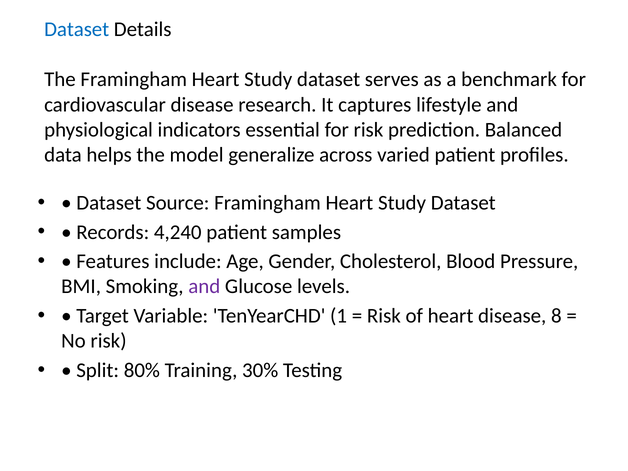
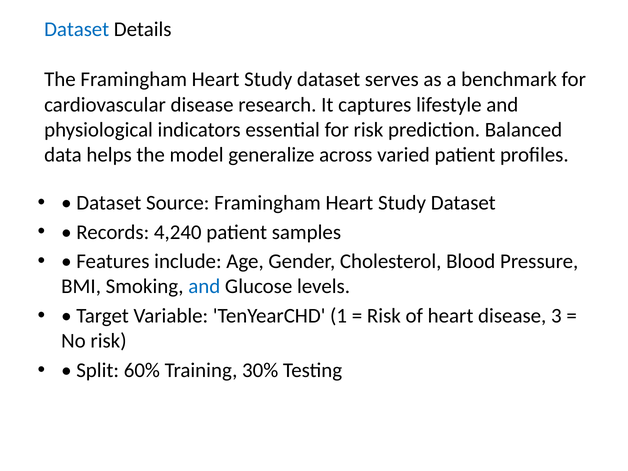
and colour: purple -> blue (204, 287)
8: 8 -> 3 (556, 316)
80%: 80% -> 60% (142, 370)
